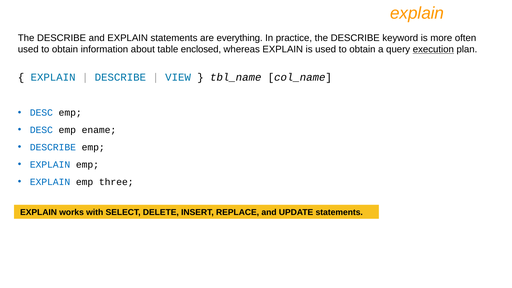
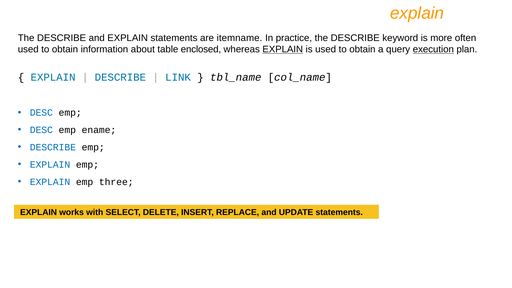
everything: everything -> itemname (240, 38)
EXPLAIN underline: none -> present (283, 49)
VIEW: VIEW -> LINK (178, 77)
